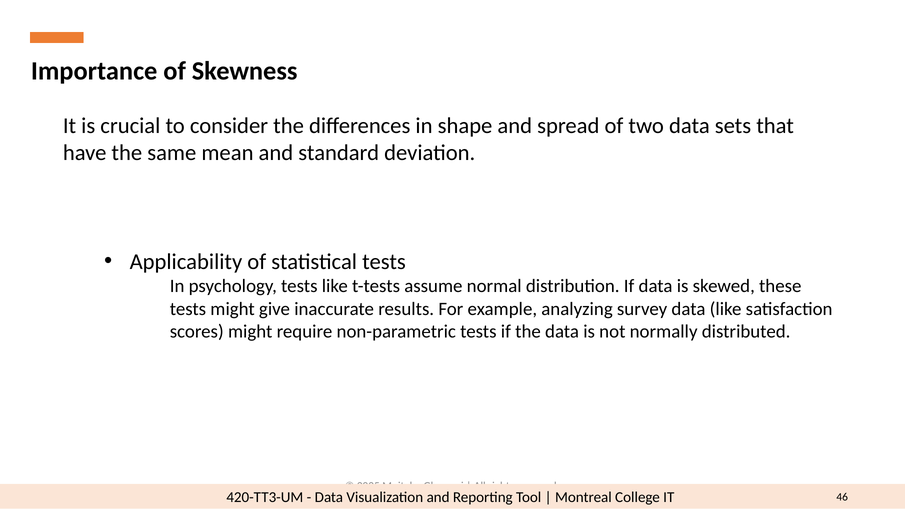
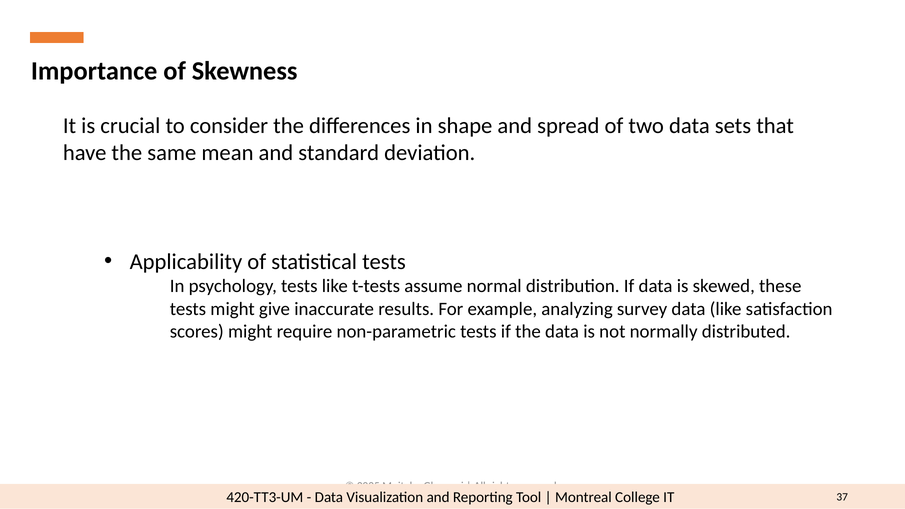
46: 46 -> 37 (842, 497)
